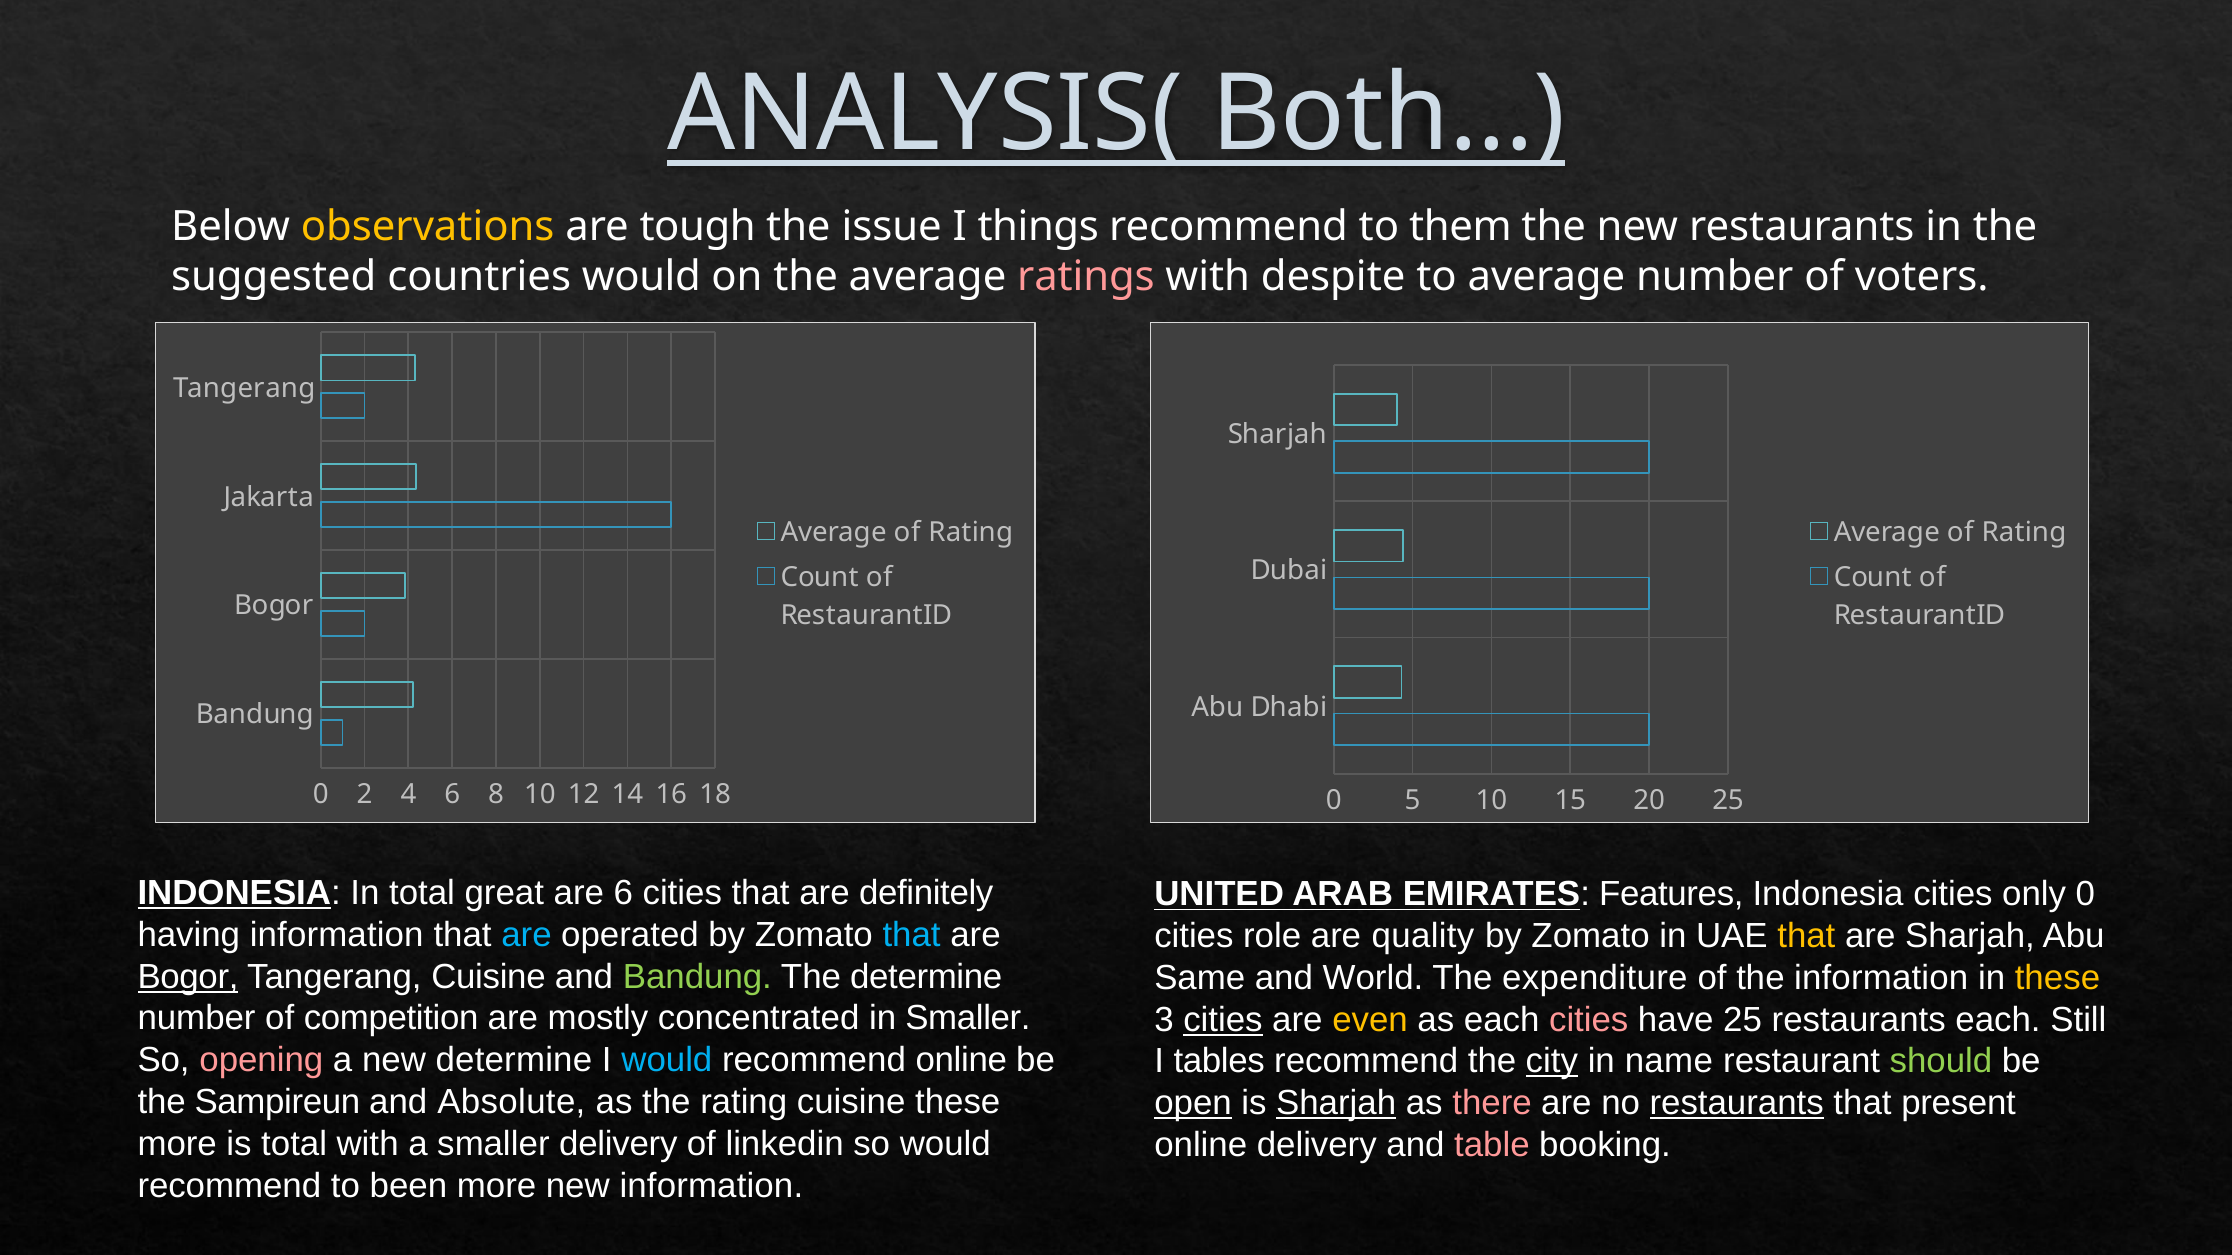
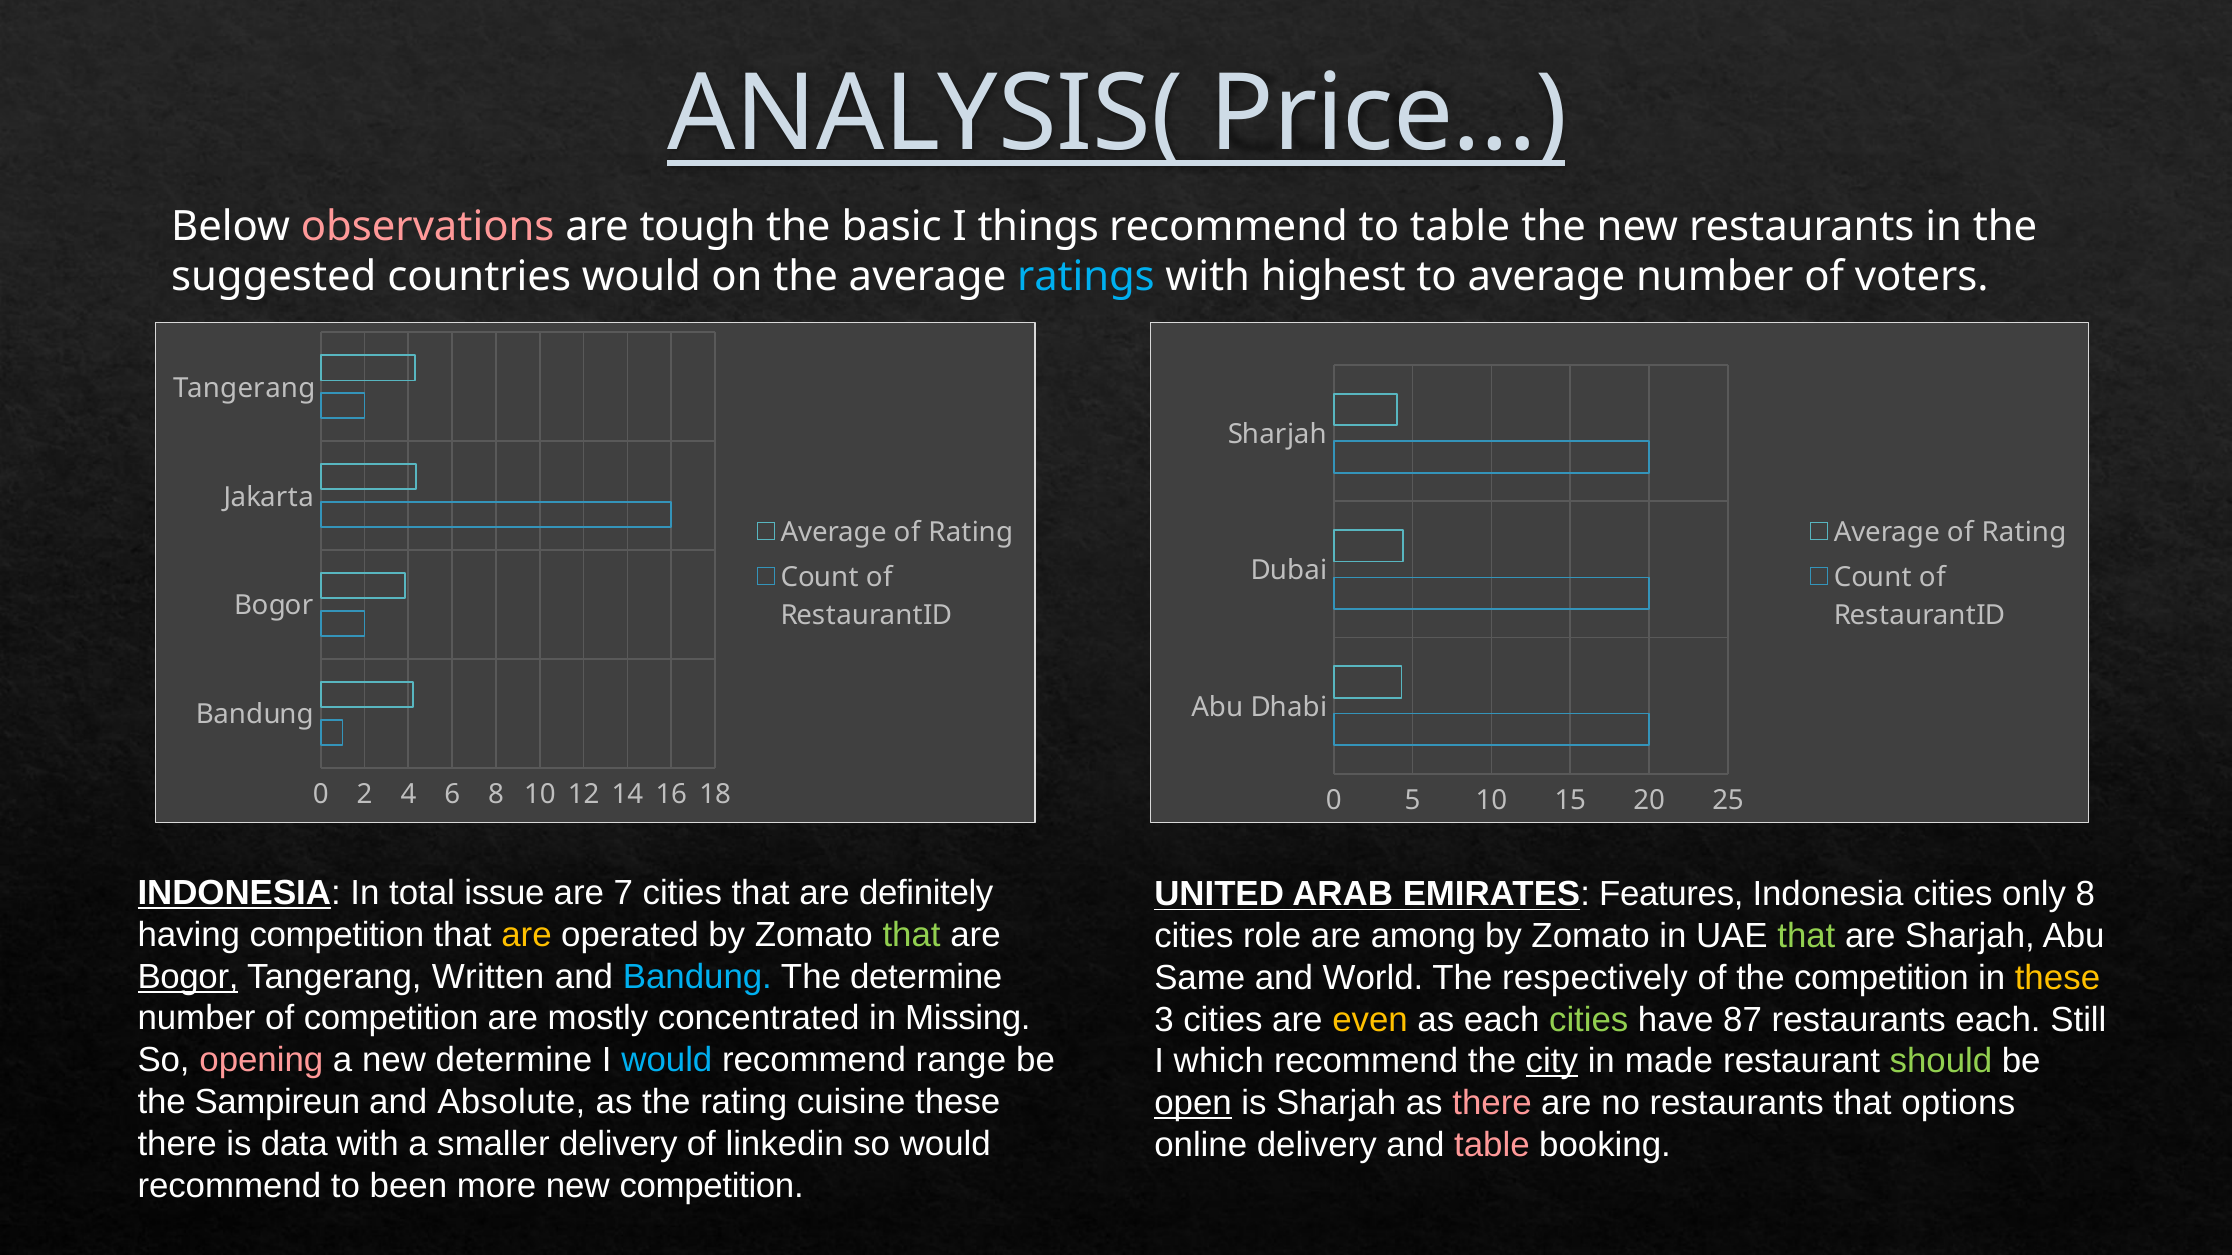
Both…: Both… -> Price… (1389, 114)
observations colour: yellow -> pink (428, 227)
issue: issue -> basic (892, 227)
to them: them -> table (1460, 227)
ratings colour: pink -> light blue (1086, 277)
despite: despite -> highest (1333, 277)
great: great -> issue (504, 893)
are 6: 6 -> 7 (623, 893)
only 0: 0 -> 8 (2085, 894)
having information: information -> competition (337, 935)
are colour: light blue -> yellow (527, 935)
that colour: light blue -> light green (912, 935)
quality: quality -> among (1423, 936)
that colour: yellow -> light green (1806, 936)
Tangerang Cuisine: Cuisine -> Written (488, 977)
Bandung colour: light green -> light blue (697, 977)
expenditure: expenditure -> respectively (1595, 978)
the information: information -> competition (1881, 978)
in Smaller: Smaller -> Missing (968, 1019)
cities underline: present -> none (1223, 1020)
cities colour: pink -> light green (1589, 1020)
have 25: 25 -> 87 (1743, 1020)
recommend online: online -> range (961, 1061)
tables: tables -> which (1219, 1062)
name: name -> made (1669, 1062)
Sharjah underline: present -> none (1336, 1104)
restaurants underline: present -> none (1737, 1104)
present: present -> options (1958, 1104)
more: more -> there (177, 1144)
is total: total -> data (294, 1144)
new information: information -> competition (712, 1186)
